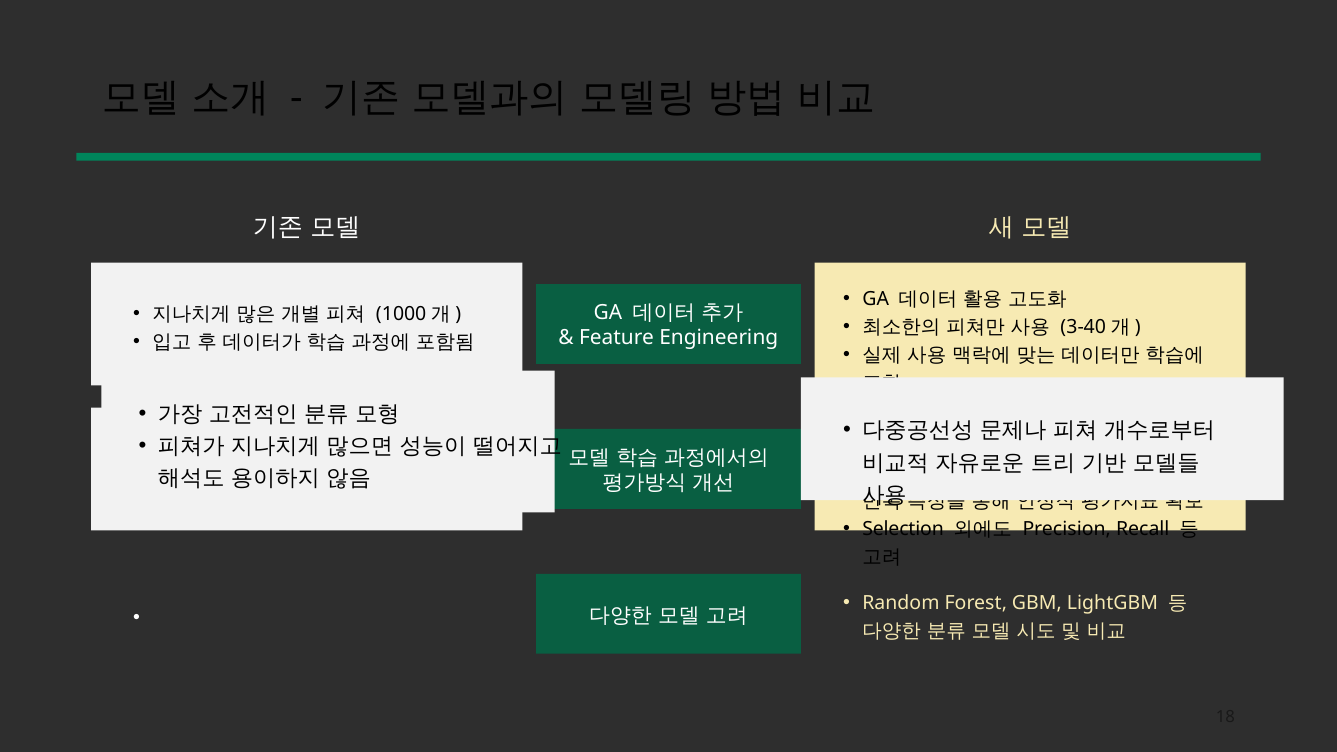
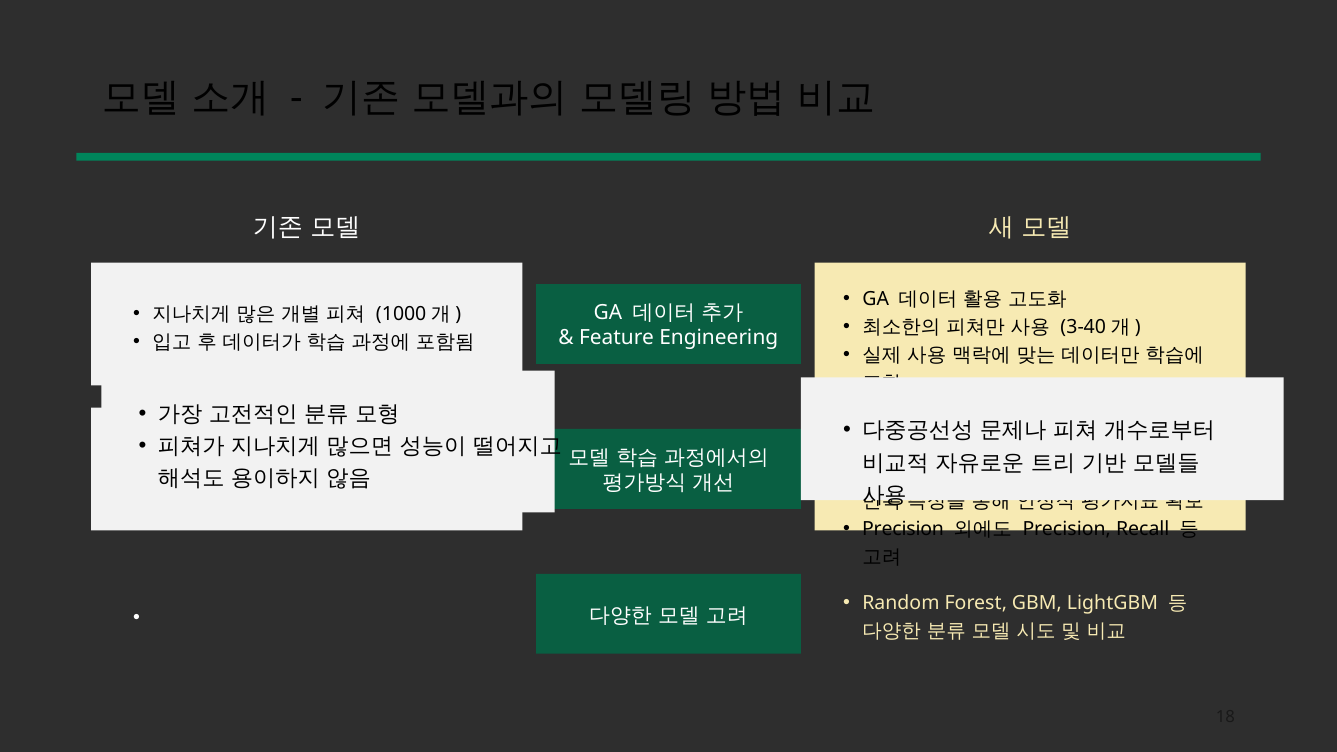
Selection: Selection -> Precision (903, 529)
